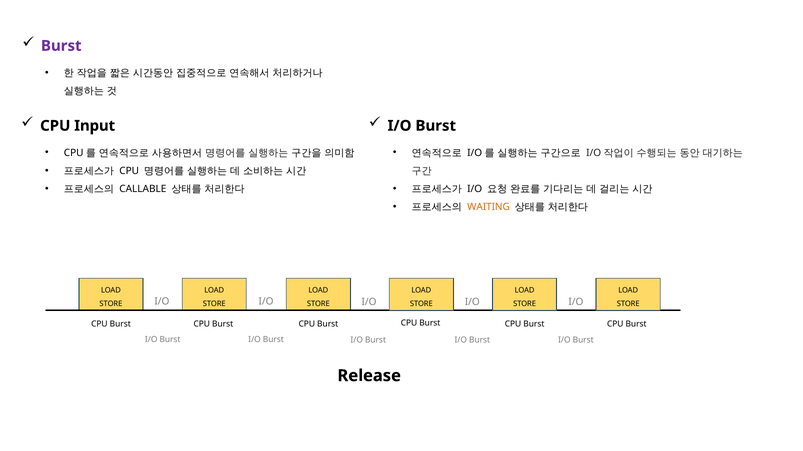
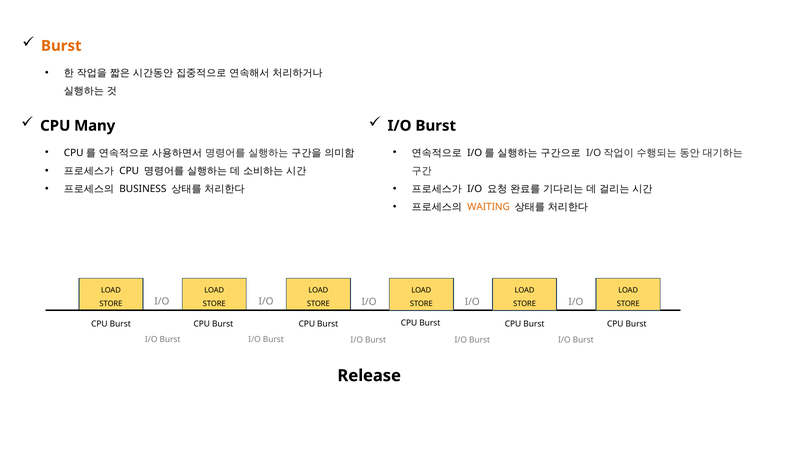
Burst colour: purple -> orange (61, 46)
Input: Input -> Many (95, 126)
CALLABLE: CALLABLE -> BUSINESS (143, 189)
